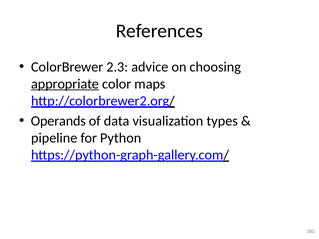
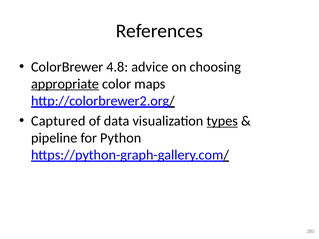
2.3: 2.3 -> 4.8 (117, 67)
Operands: Operands -> Captured (58, 121)
types underline: none -> present (222, 121)
